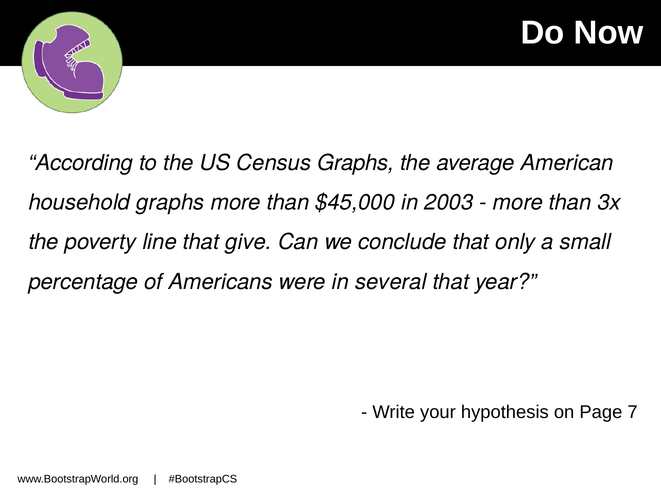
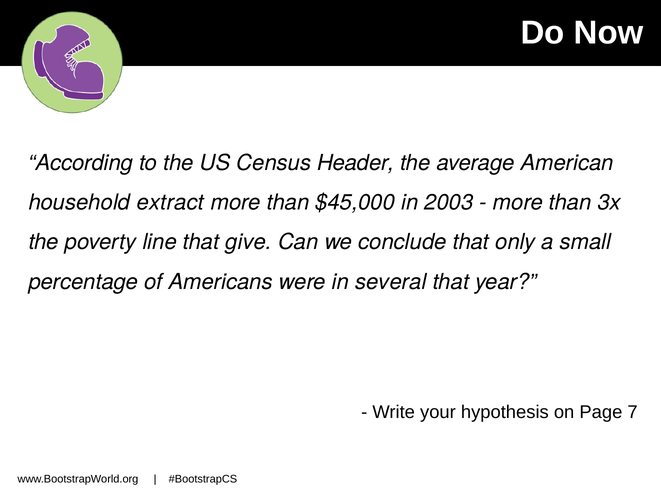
Census Graphs: Graphs -> Header (356, 163)
household graphs: graphs -> extract (170, 202)
